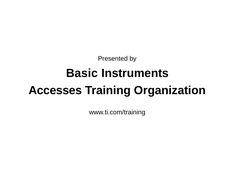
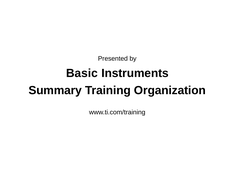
Accesses: Accesses -> Summary (55, 90)
